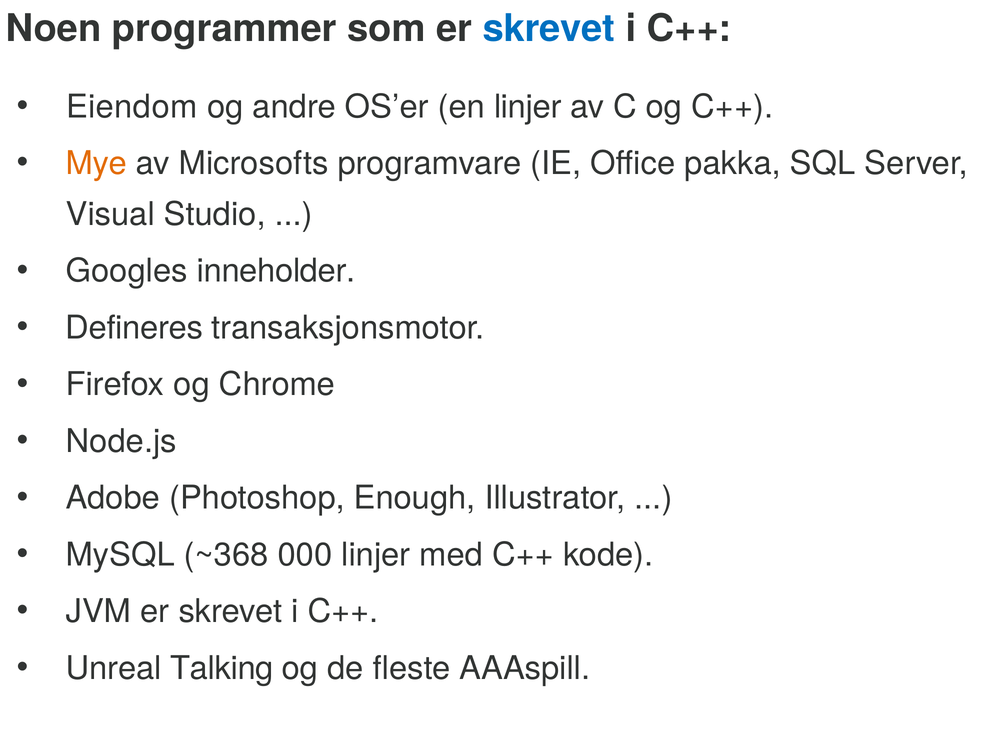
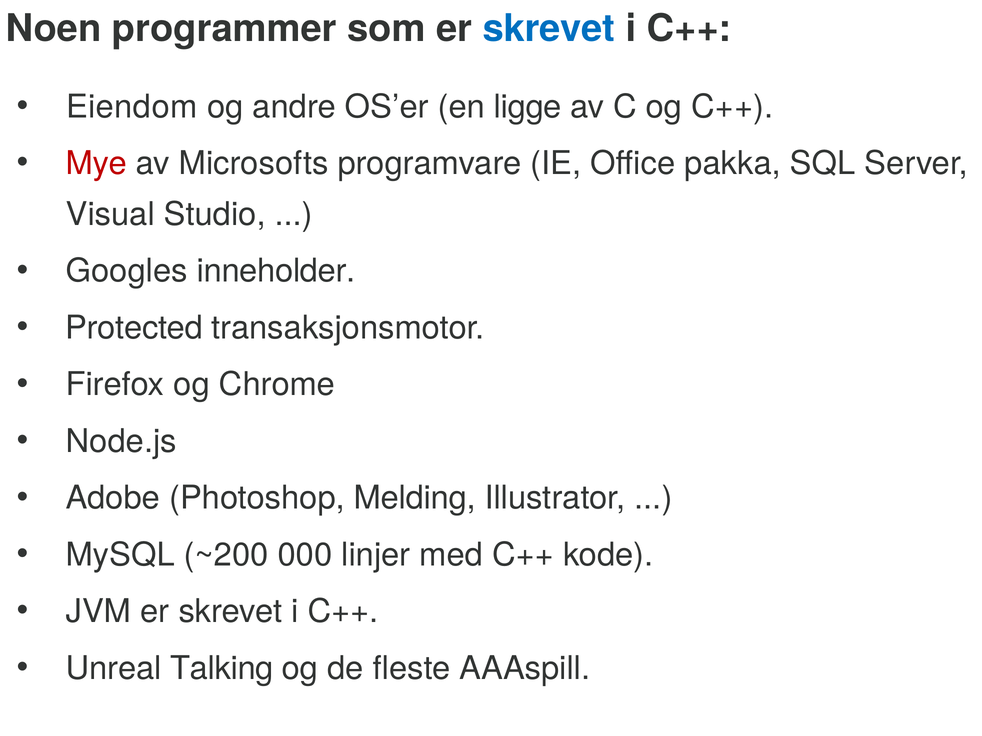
en linjer: linjer -> ligge (528, 107)
Mye colour: orange -> red (96, 164)
Defineres: Defineres -> Protected (134, 328)
Enough: Enough -> Melding (415, 498)
~368: ~368 -> ~200 (226, 555)
